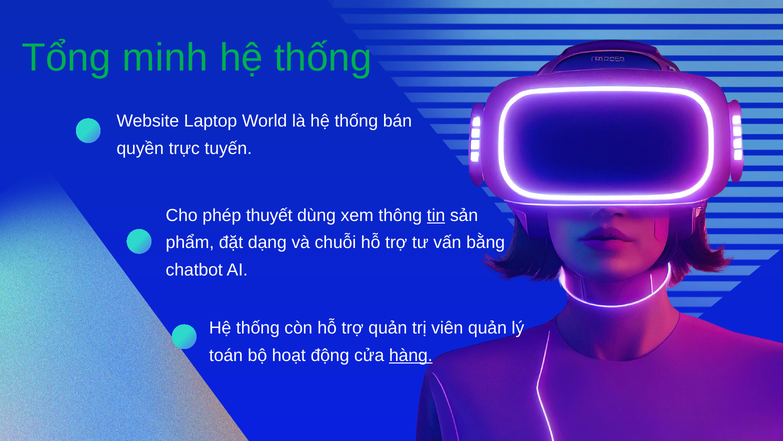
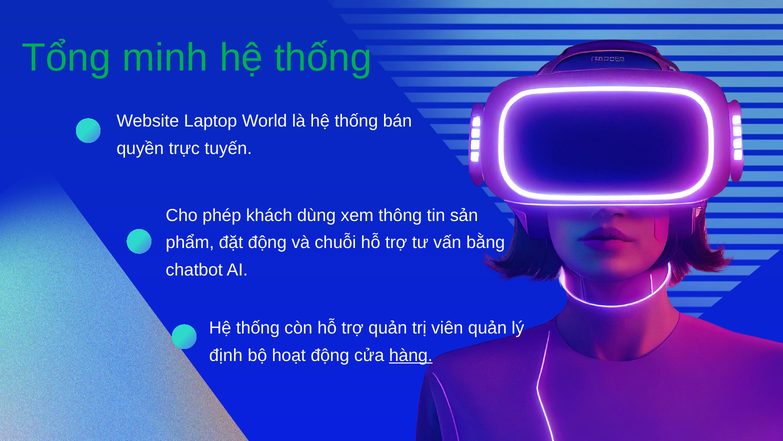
thuyết: thuyết -> khách (269, 215)
tin underline: present -> none (436, 215)
đặt dạng: dạng -> động (267, 242)
toán: toán -> định (226, 355)
